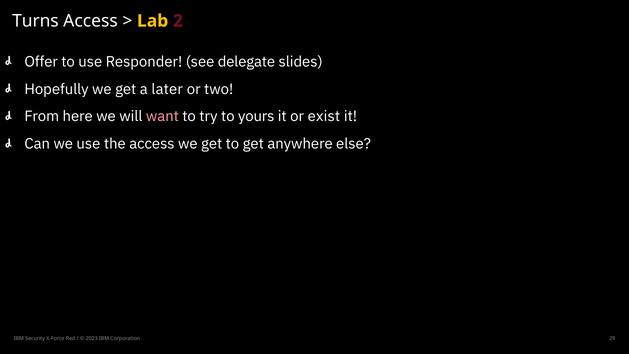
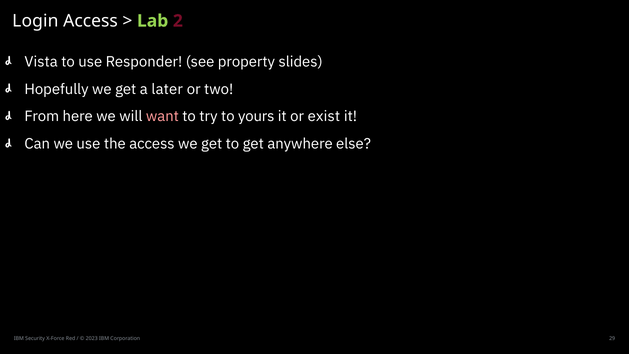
Turns: Turns -> Login (35, 21)
Lab colour: yellow -> light green (153, 21)
Offer: Offer -> Vista (41, 62)
delegate: delegate -> property (246, 62)
